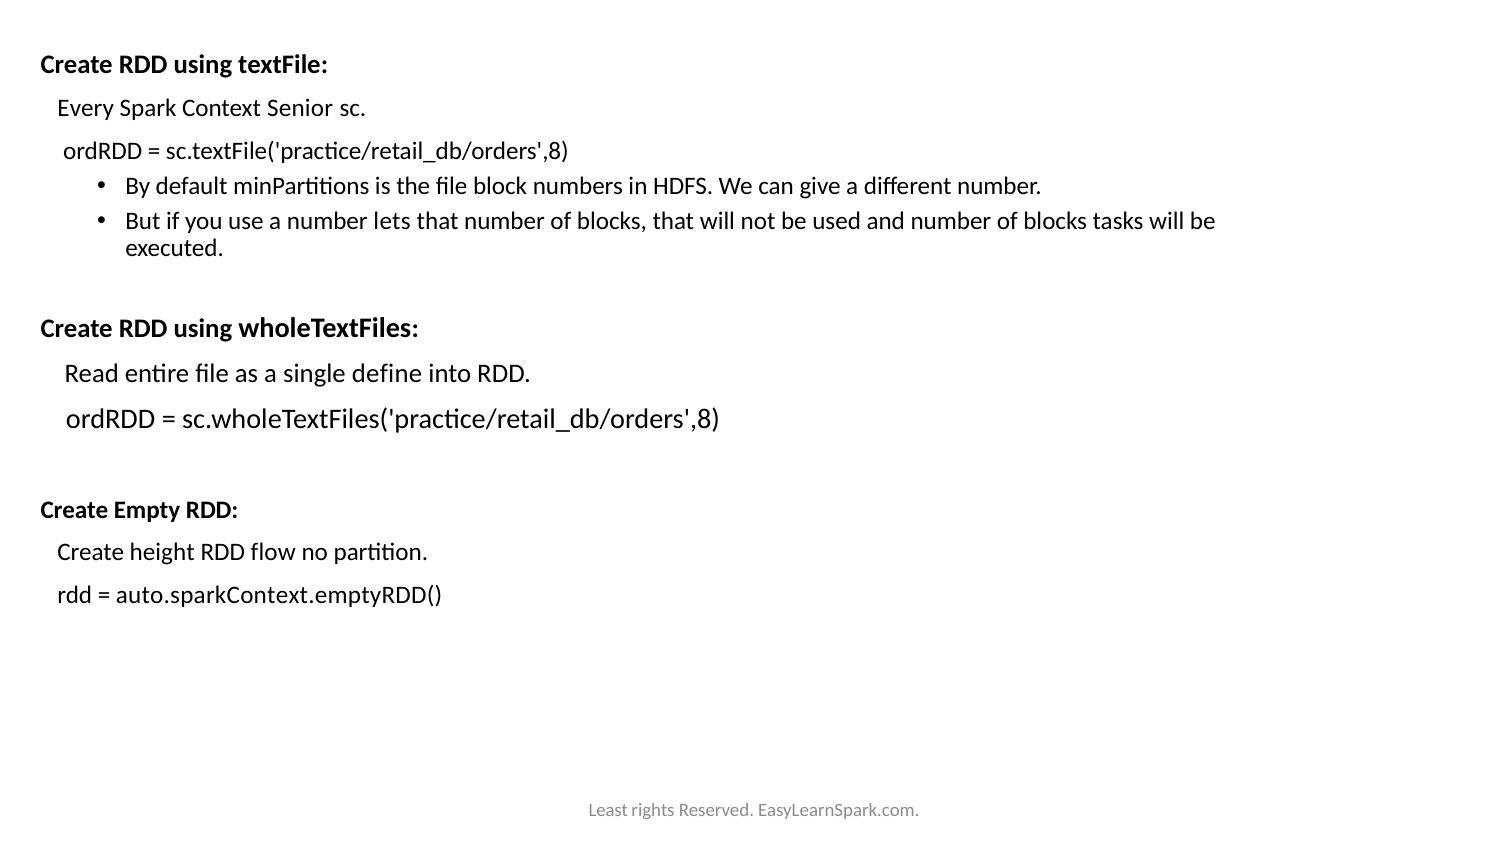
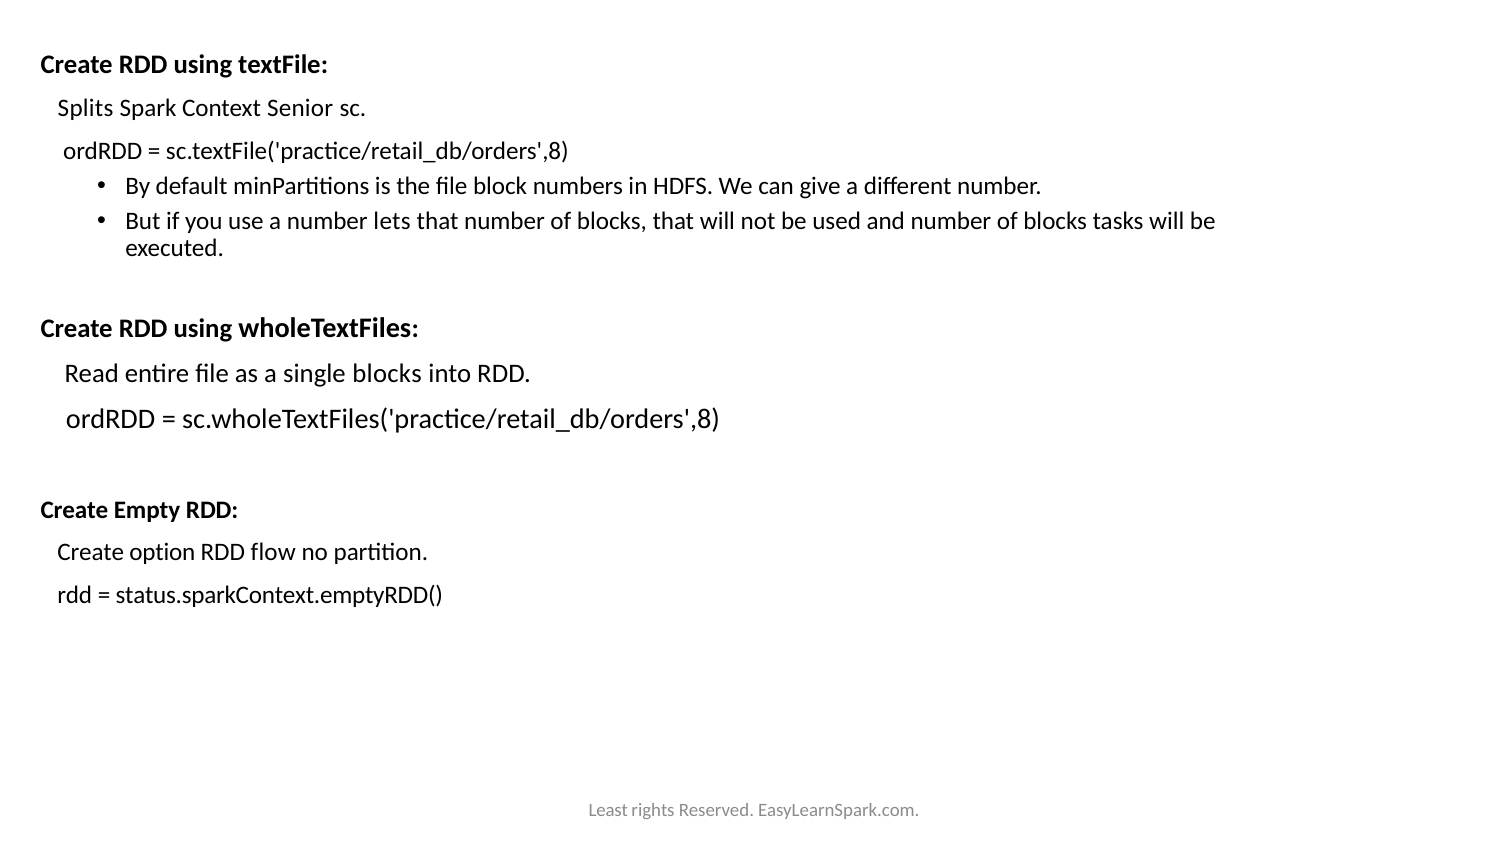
Every: Every -> Splits (86, 108)
single define: define -> blocks (387, 373)
height: height -> option (162, 552)
auto.sparkContext.emptyRDD(: auto.sparkContext.emptyRDD( -> status.sparkContext.emptyRDD( (279, 595)
